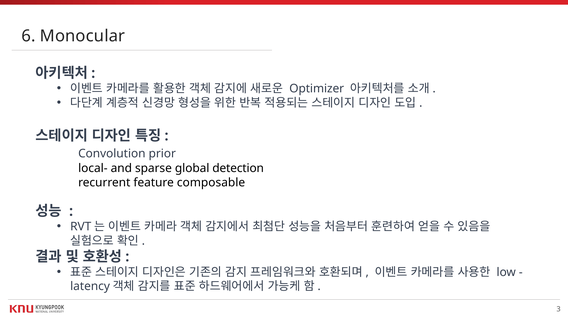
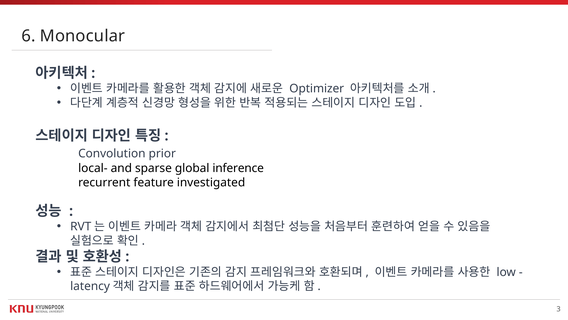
detection: detection -> inference (238, 168)
composable: composable -> investigated (211, 182)
